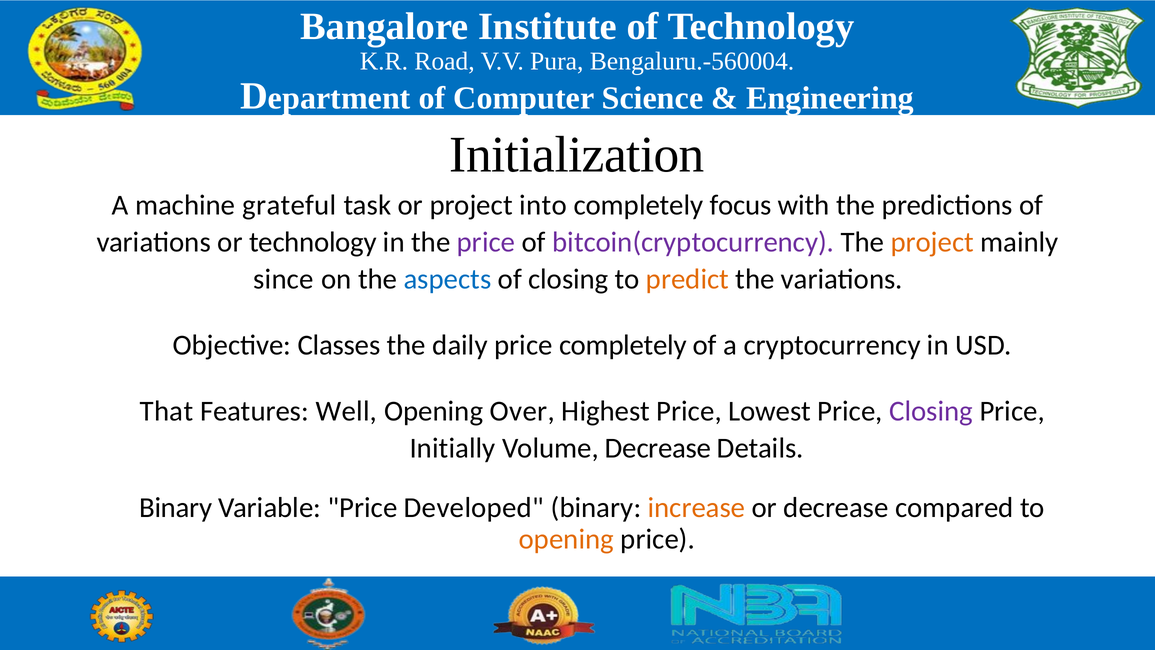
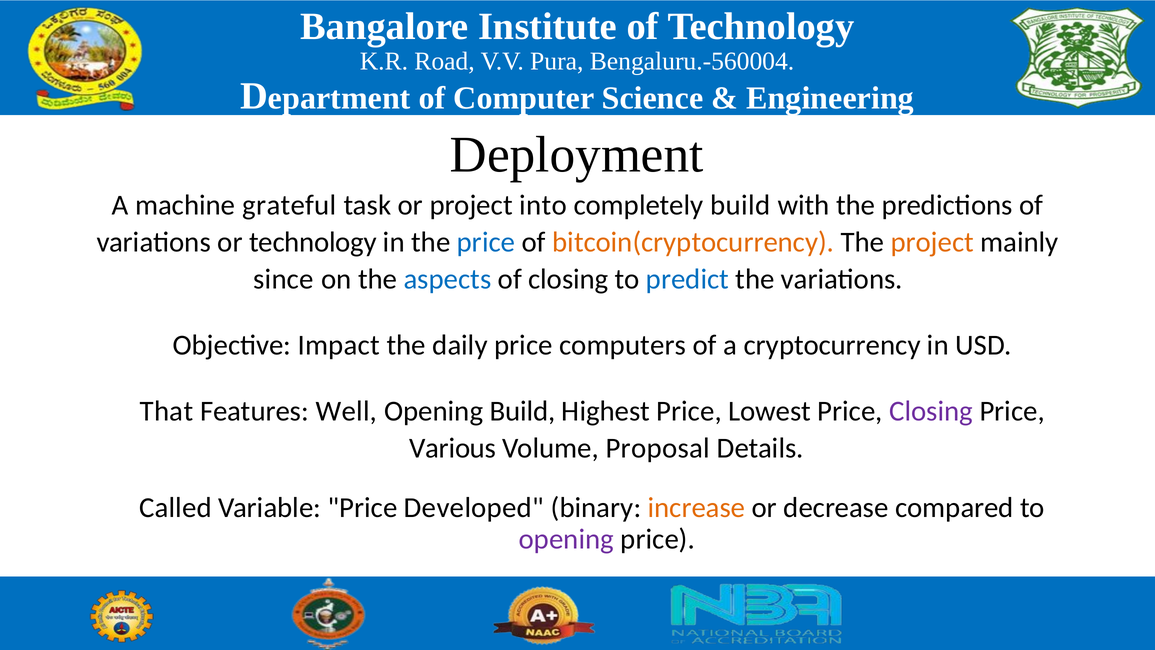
Initialization: Initialization -> Deployment (577, 155)
completely focus: focus -> build (740, 205)
price colour: purple -> blue (486, 242)
bitcoin(cryptocurrency colour: purple -> orange (693, 242)
predict colour: orange -> blue (687, 279)
Classes: Classes -> Impact (339, 345)
price completely: completely -> computers (623, 345)
Opening Over: Over -> Build (522, 411)
Initially: Initially -> Various (453, 448)
Volume Decrease: Decrease -> Proposal (658, 448)
Binary: Binary -> Called (176, 508)
opening colour: orange -> purple (566, 539)
